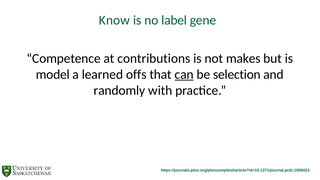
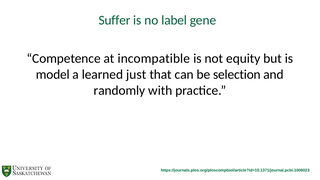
Know: Know -> Suffer (115, 20)
contributions: contributions -> incompatible (154, 58)
makes: makes -> equity (243, 58)
offs: offs -> just (136, 74)
can underline: present -> none (184, 74)
